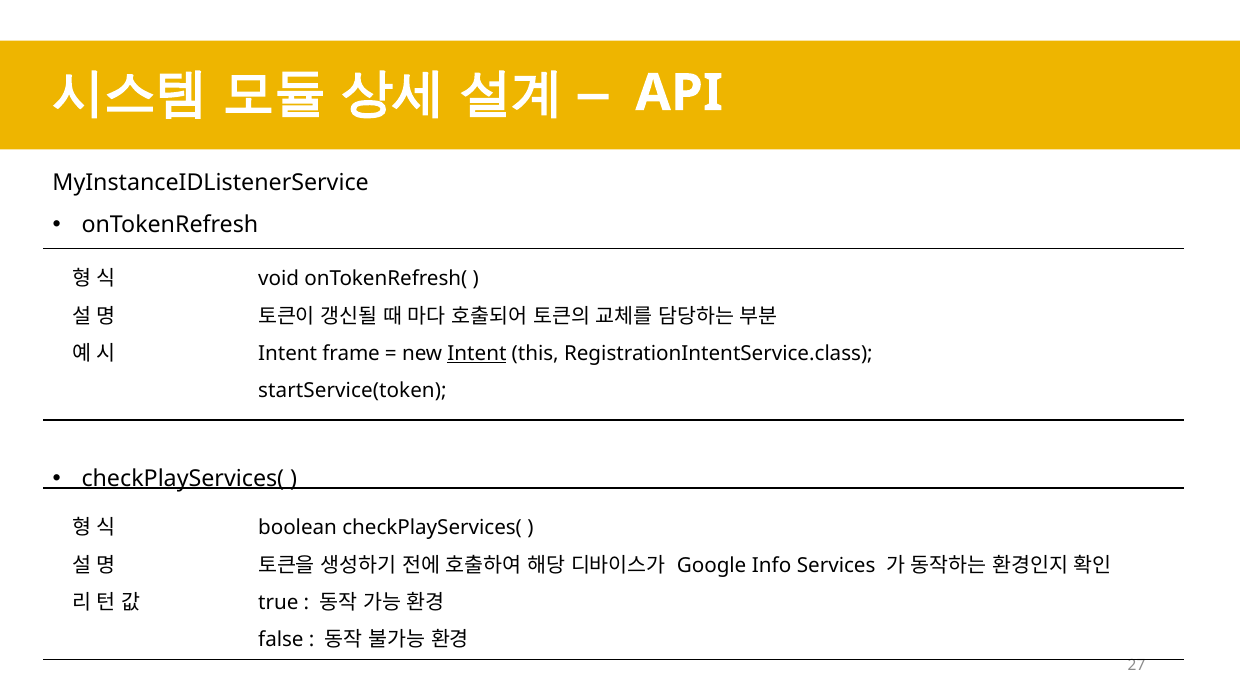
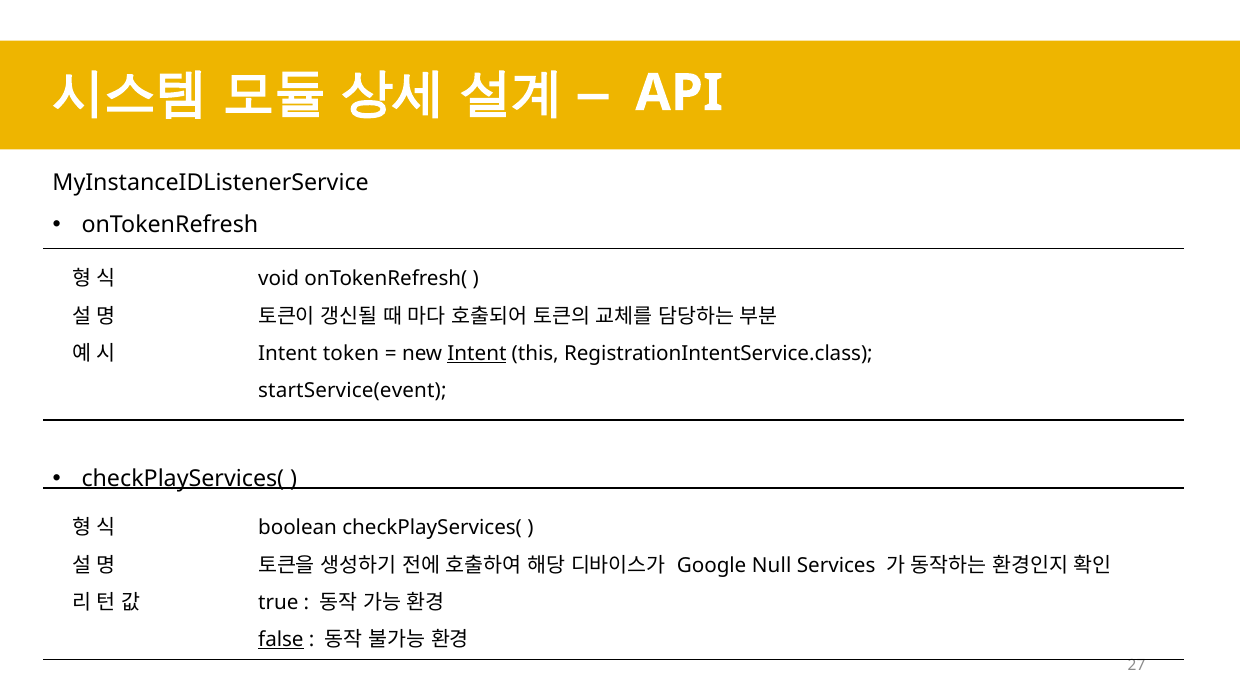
frame: frame -> token (351, 353)
startService(token: startService(token -> startService(event (352, 390)
Info: Info -> Null (772, 565)
false underline: none -> present (281, 639)
